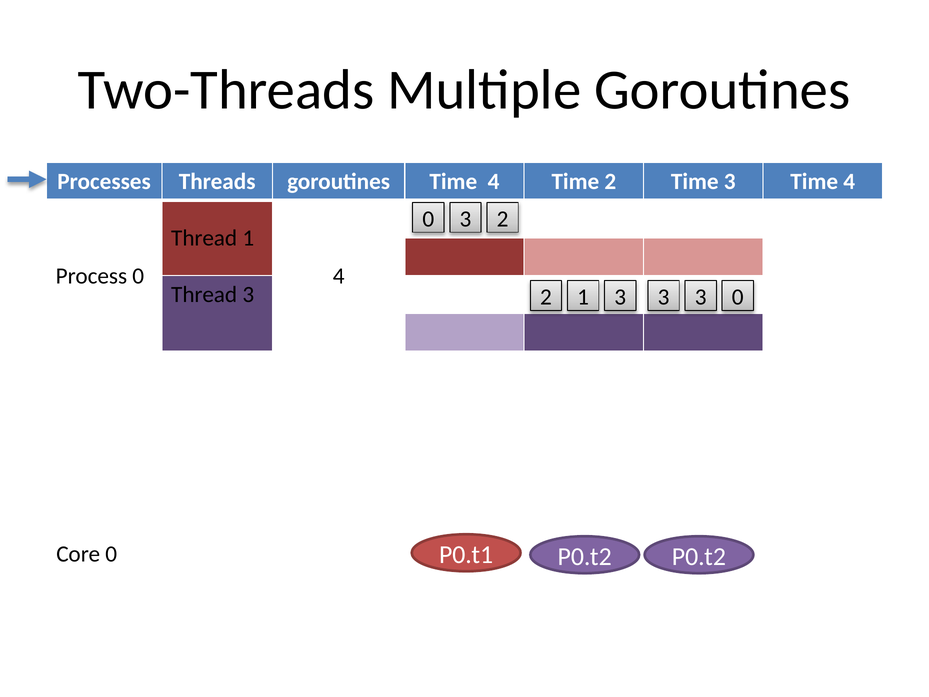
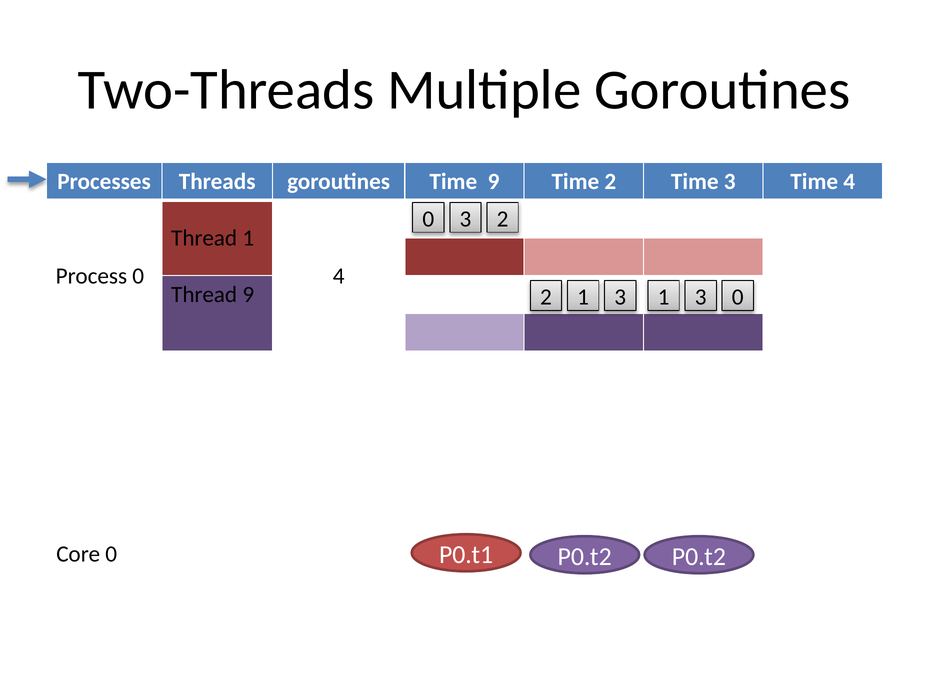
goroutines Time 4: 4 -> 9 (494, 182)
Thread 3: 3 -> 9 (248, 295)
1 3 3: 3 -> 1 (664, 297)
